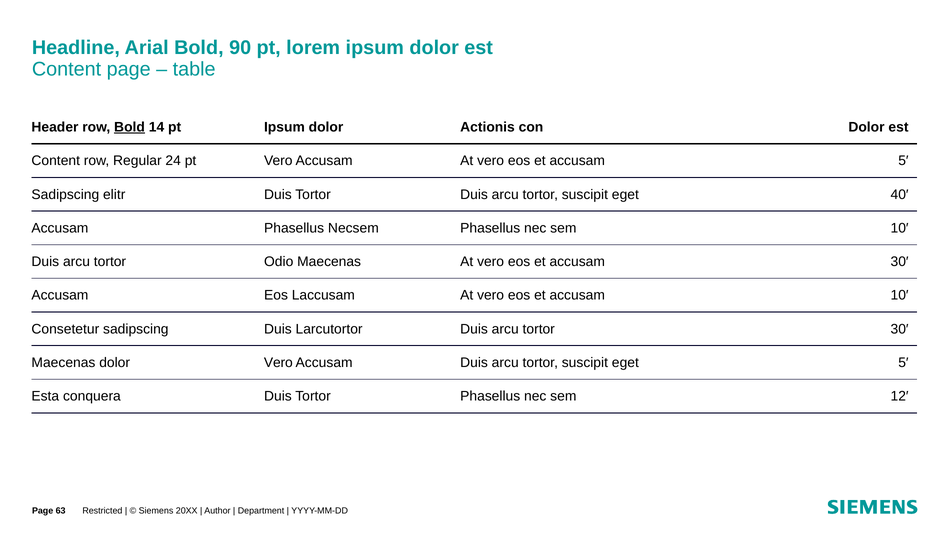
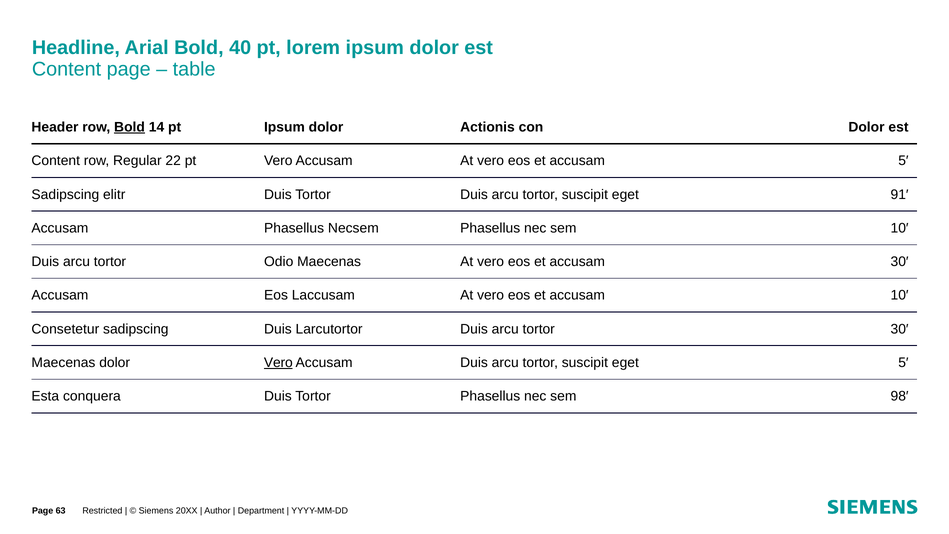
90: 90 -> 40 (240, 48)
24: 24 -> 22 (173, 161)
40′: 40′ -> 91′ (900, 194)
Vero underline: none -> present (278, 363)
12′: 12′ -> 98′ (900, 396)
